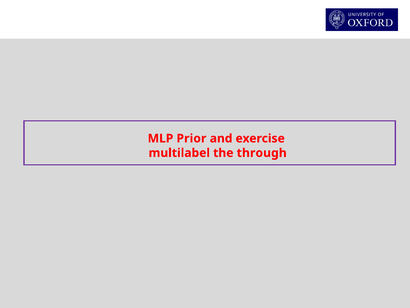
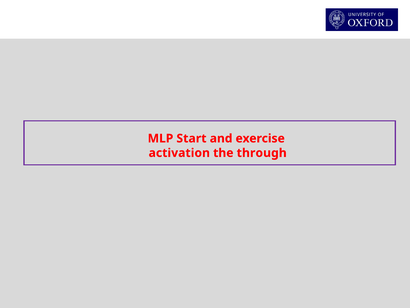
Prior: Prior -> Start (191, 138)
multilabel: multilabel -> activation (179, 153)
